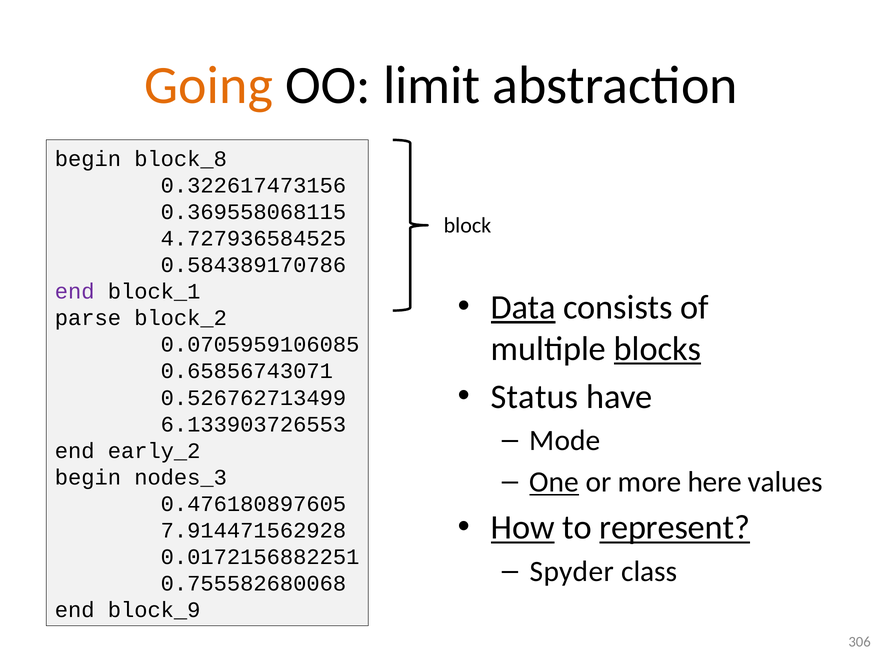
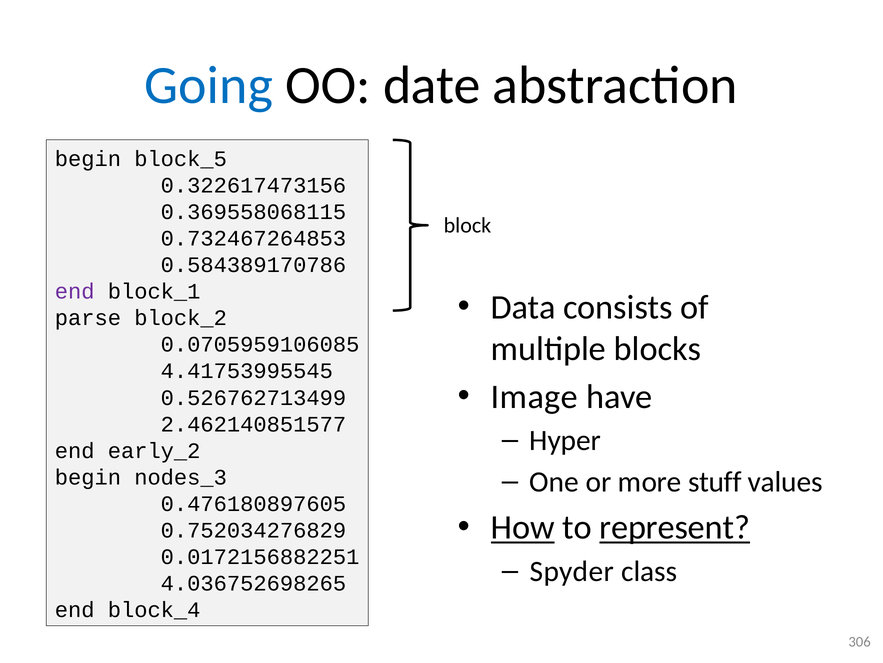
Going colour: orange -> blue (209, 85)
limit: limit -> date (432, 85)
block_8: block_8 -> block_5 (181, 159)
4.727936584525: 4.727936584525 -> 0.732467264853 (253, 238)
Data underline: present -> none (523, 307)
blocks underline: present -> none (657, 348)
0.65856743071: 0.65856743071 -> 4.41753995545 (247, 371)
Status: Status -> Image (535, 396)
6.133903726553: 6.133903726553 -> 2.462140851577 (253, 424)
Mode: Mode -> Hyper (565, 440)
One underline: present -> none (554, 481)
here: here -> stuff (715, 481)
7.914471562928: 7.914471562928 -> 0.752034276829 (253, 530)
0.755582680068: 0.755582680068 -> 4.036752698265 (253, 583)
block_9: block_9 -> block_4 (154, 609)
